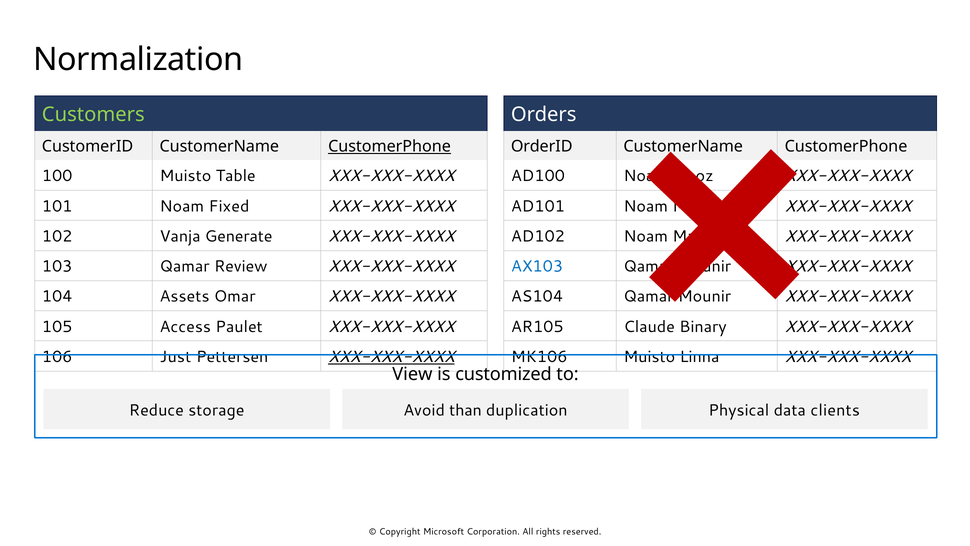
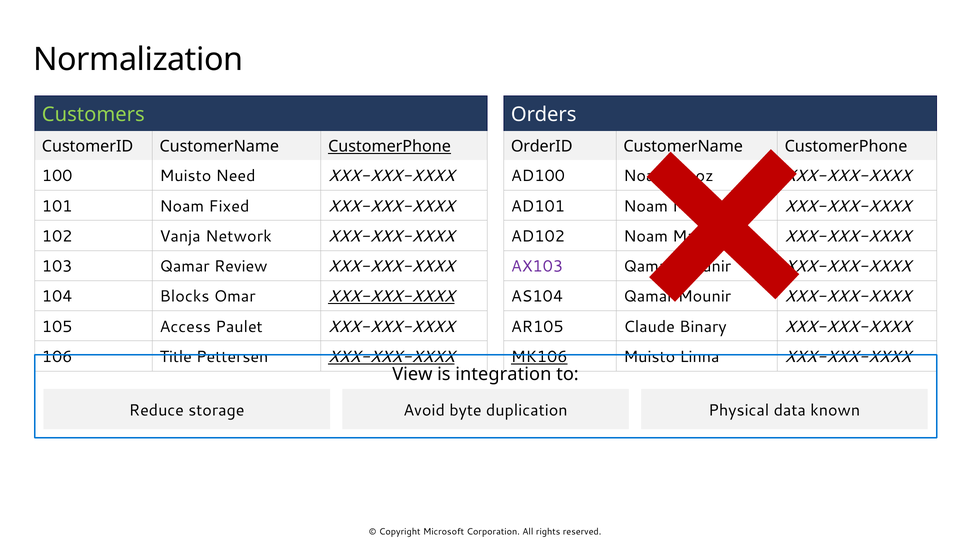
Table: Table -> Need (236, 176)
Generate: Generate -> Network (238, 236)
AX103 colour: blue -> purple (537, 266)
Assets: Assets -> Blocks (185, 296)
XXX-XXX-XXXX underline: none -> present (391, 296)
Just: Just -> Title (176, 357)
MK106 underline: none -> present (539, 357)
customized: customized -> integration (503, 374)
than: than -> byte (465, 410)
clients: clients -> known (835, 410)
